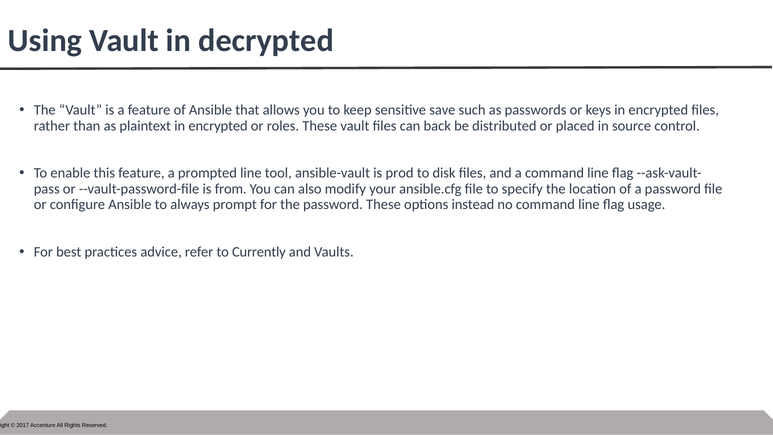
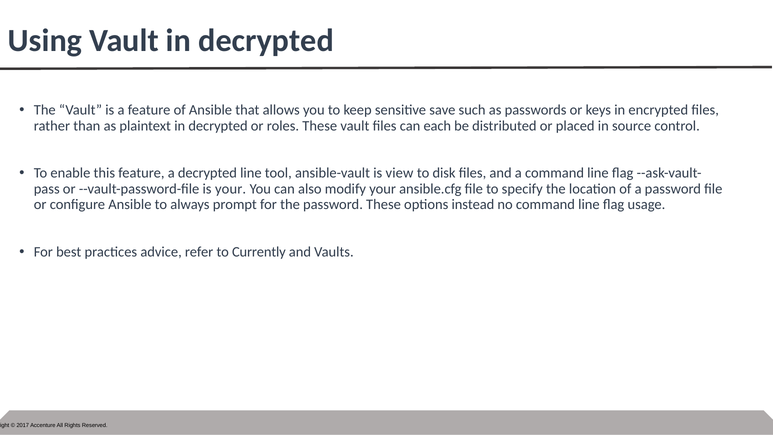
plaintext in encrypted: encrypted -> decrypted (218, 126)
back: back -> each (437, 126)
a prompted: prompted -> decrypted (207, 173)
prod: prod -> view (400, 173)
is from: from -> your (231, 189)
